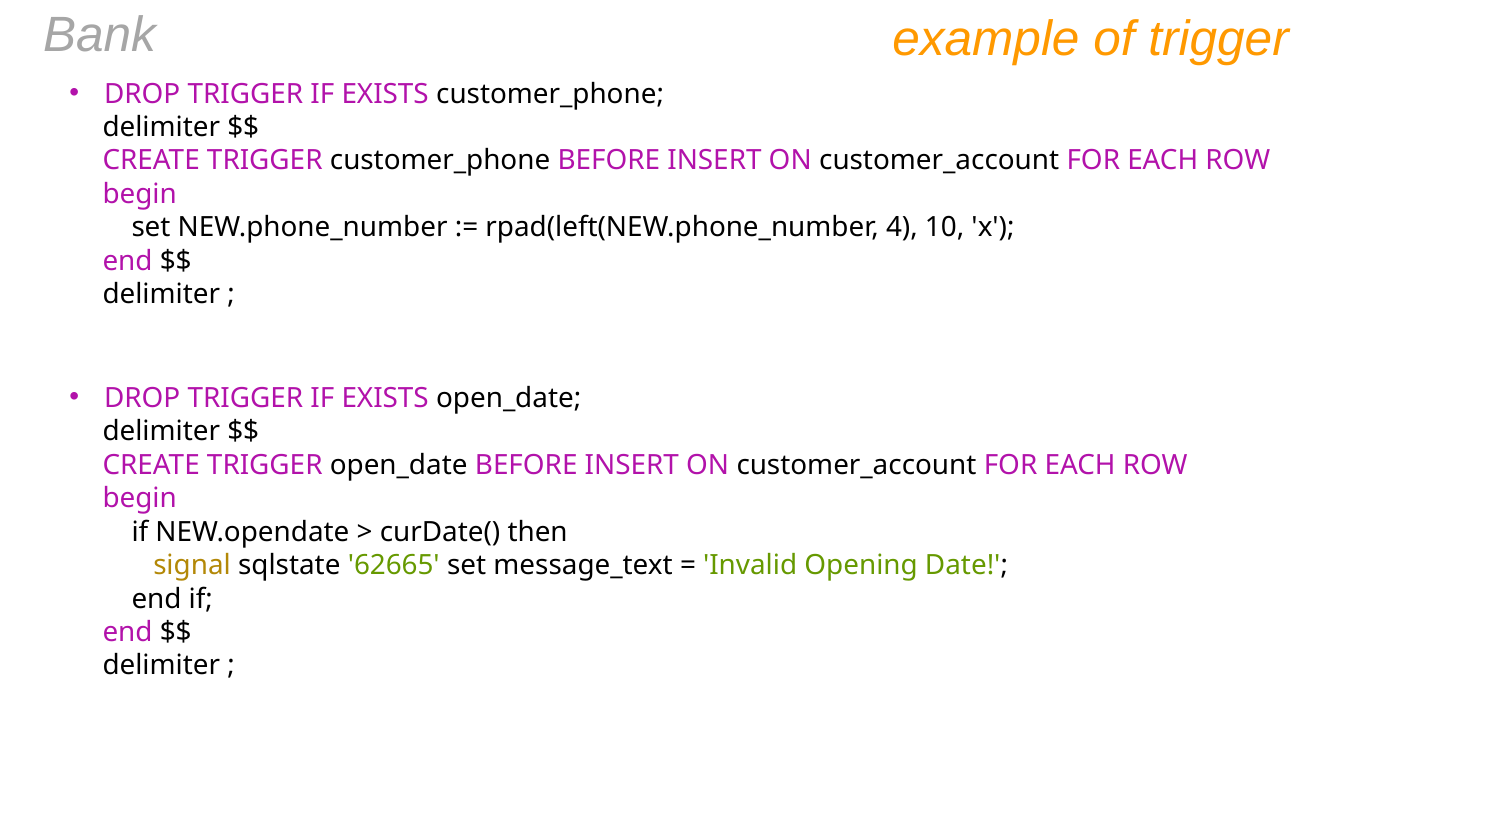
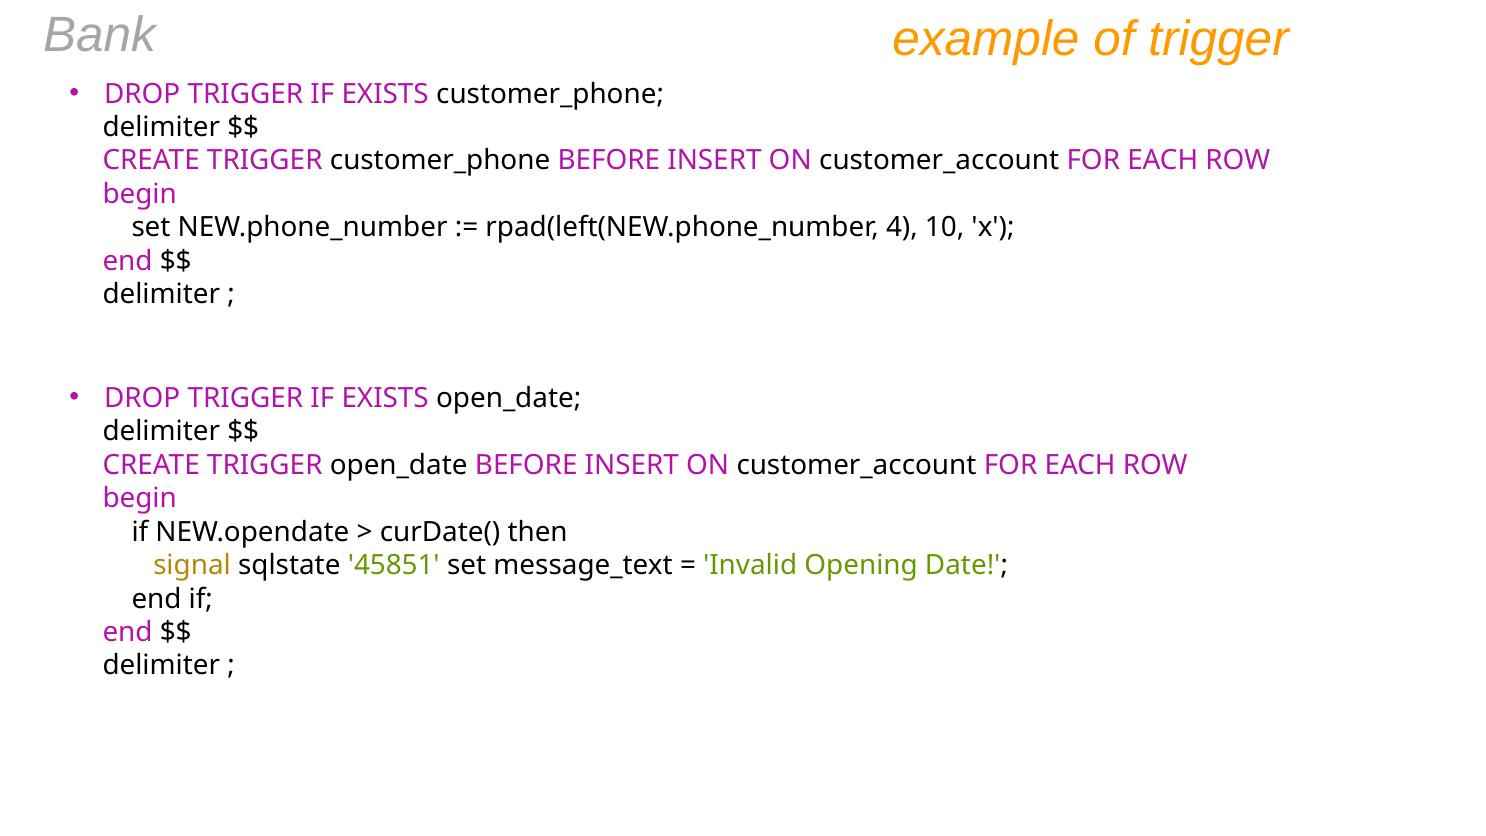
62665: 62665 -> 45851 (394, 565)
